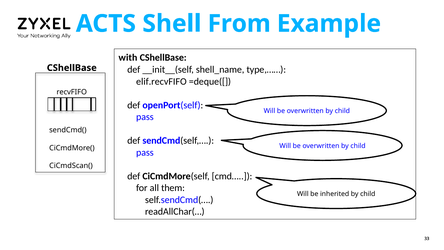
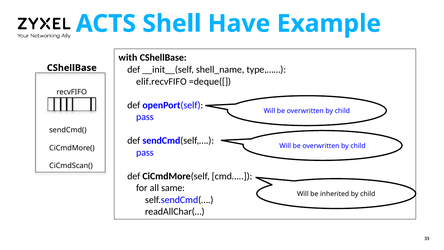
From: From -> Have (239, 24)
them: them -> same (173, 188)
